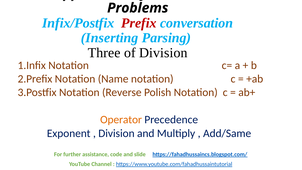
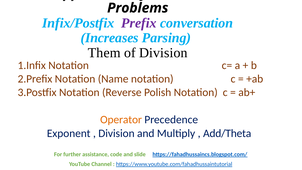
Prefix colour: red -> purple (139, 23)
Inserting: Inserting -> Increases (110, 38)
Three: Three -> Them (104, 53)
Add/Same: Add/Same -> Add/Theta (227, 133)
